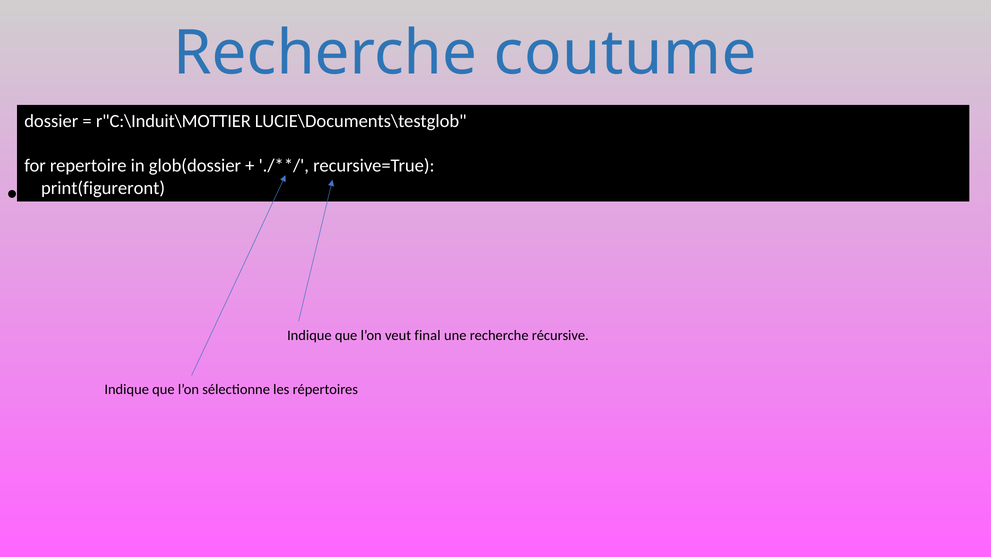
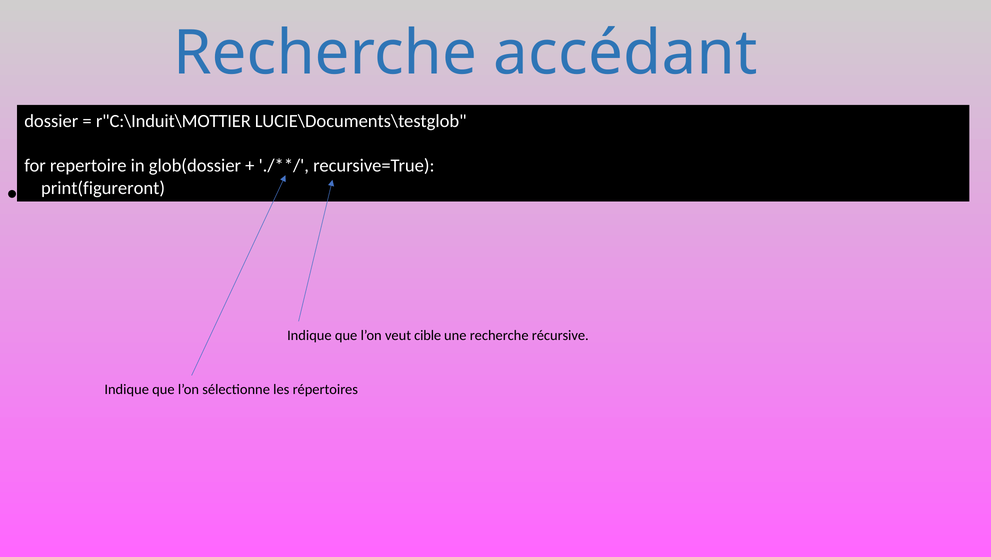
coutume: coutume -> accédant (625, 53)
final: final -> cible (428, 336)
